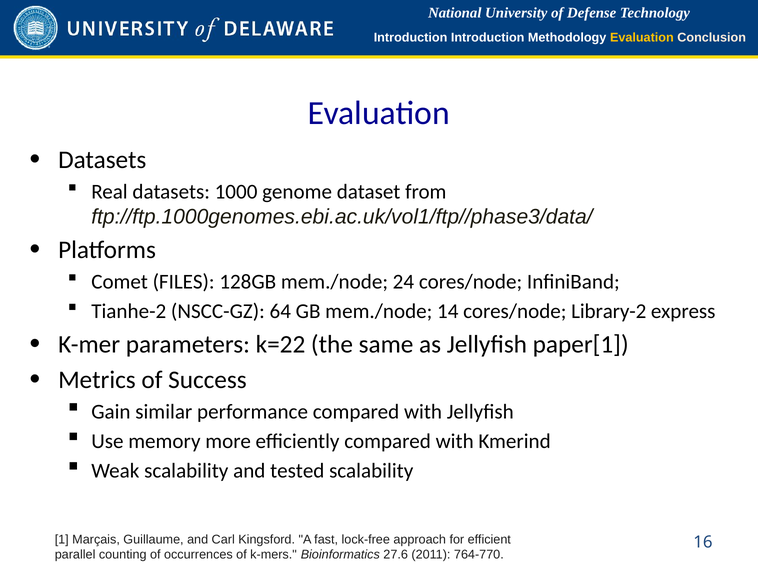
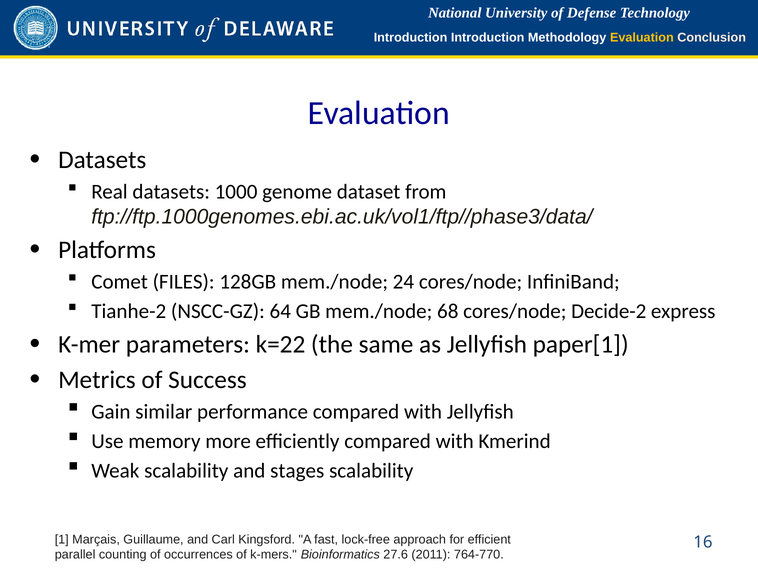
14: 14 -> 68 (448, 311)
Library-2: Library-2 -> Decide-2 (609, 311)
tested: tested -> stages (297, 470)
